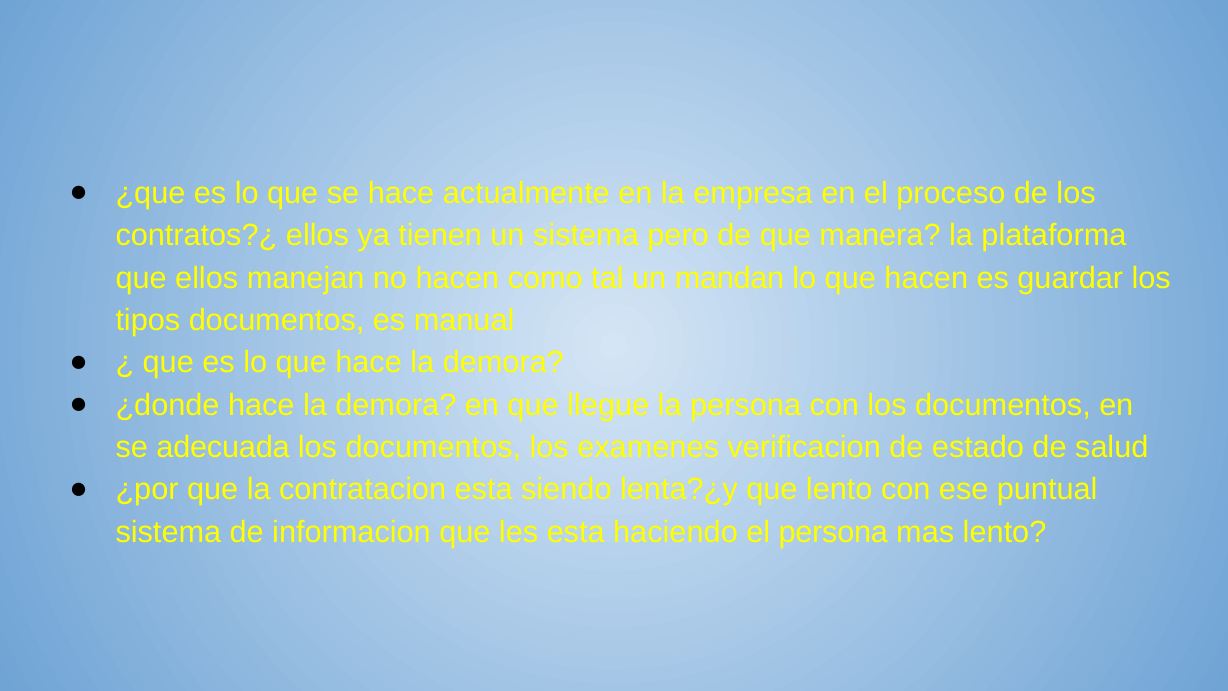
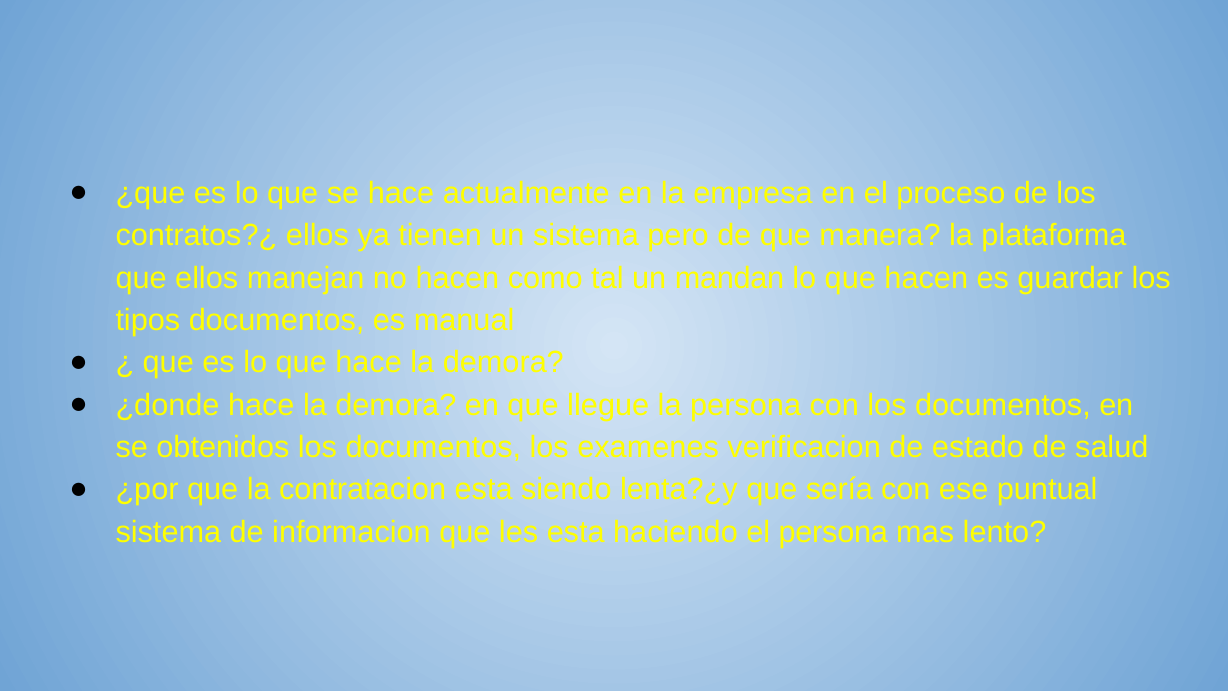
adecuada: adecuada -> obtenidos (223, 447)
que lento: lento -> sería (839, 490)
